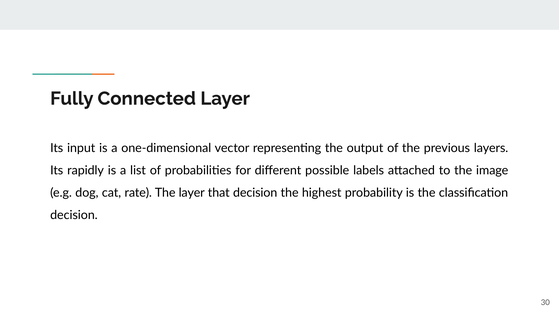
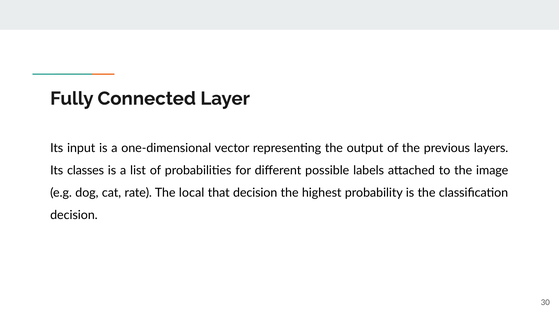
rapidly: rapidly -> classes (86, 171)
The layer: layer -> local (192, 193)
